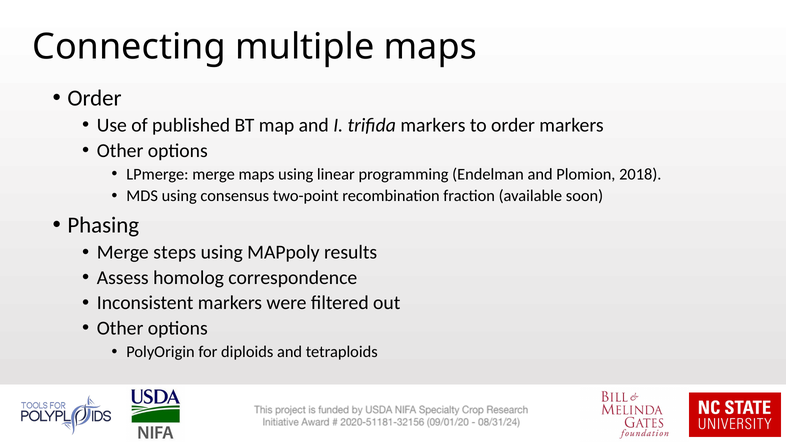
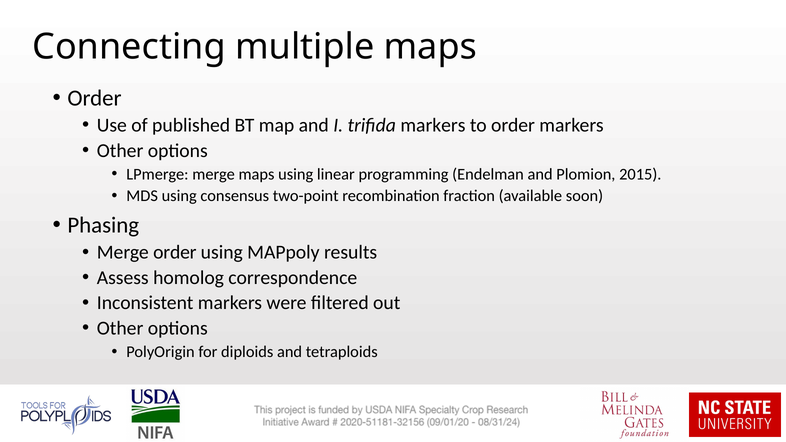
2018: 2018 -> 2015 (640, 174)
Merge steps: steps -> order (175, 252)
